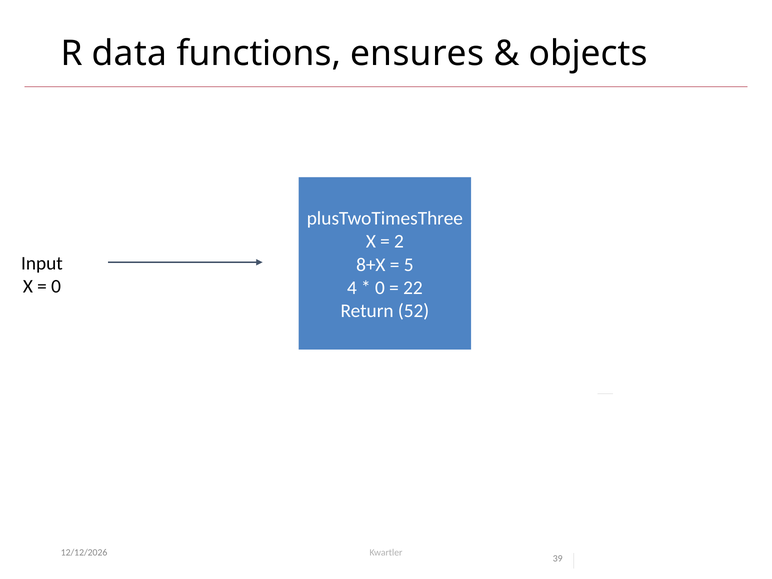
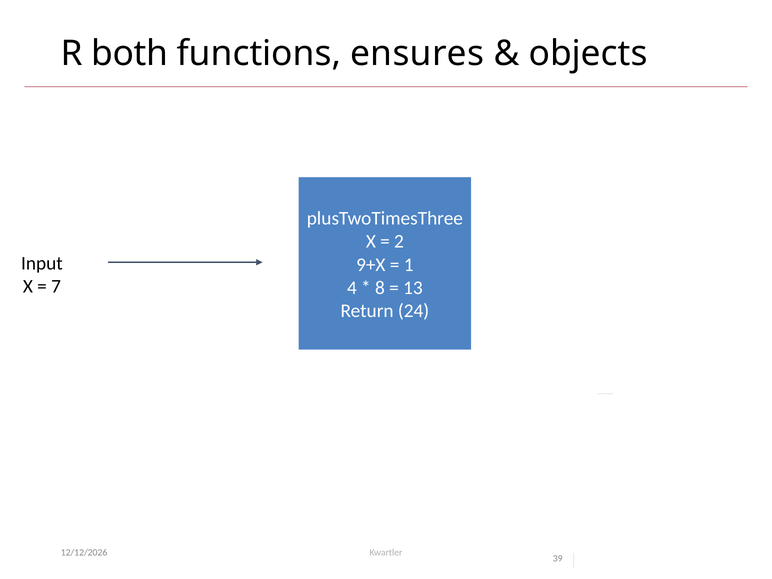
data: data -> both (130, 54)
8+X: 8+X -> 9+X (371, 265)
5: 5 -> 1 (409, 265)
0: 0 -> 7 (56, 287)
0: 0 -> 8 (380, 288)
22: 22 -> 13 (413, 288)
52: 52 -> 24 (414, 311)
